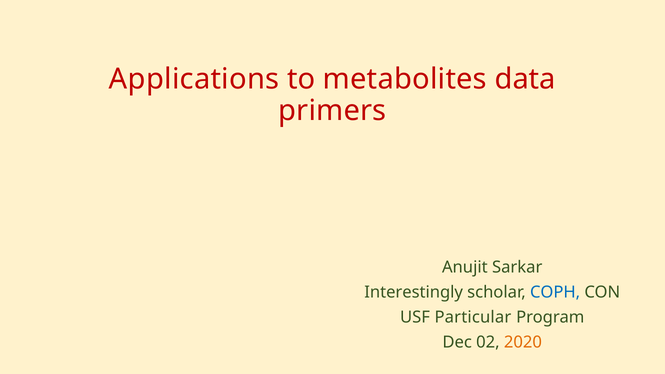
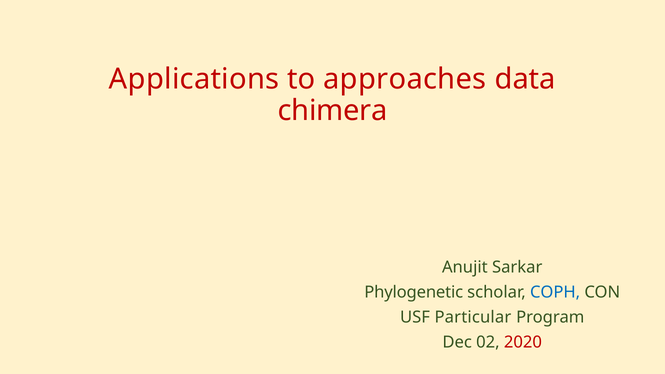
metabolites: metabolites -> approaches (405, 79)
primers: primers -> chimera (333, 111)
Interestingly: Interestingly -> Phylogenetic (414, 292)
2020 colour: orange -> red (523, 342)
